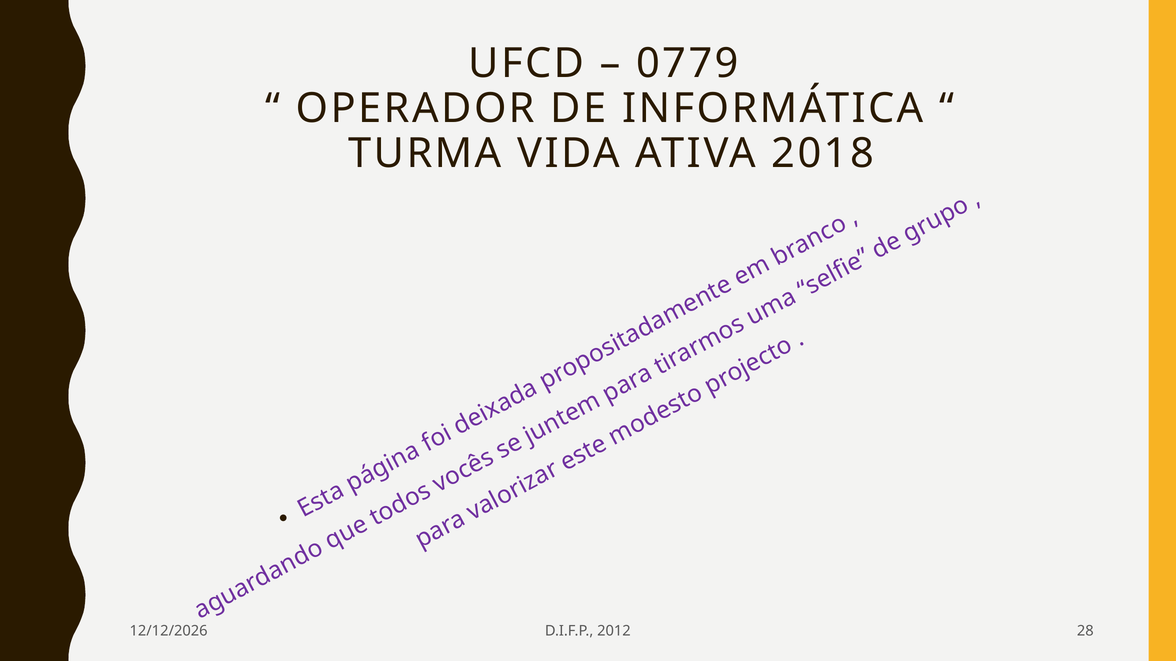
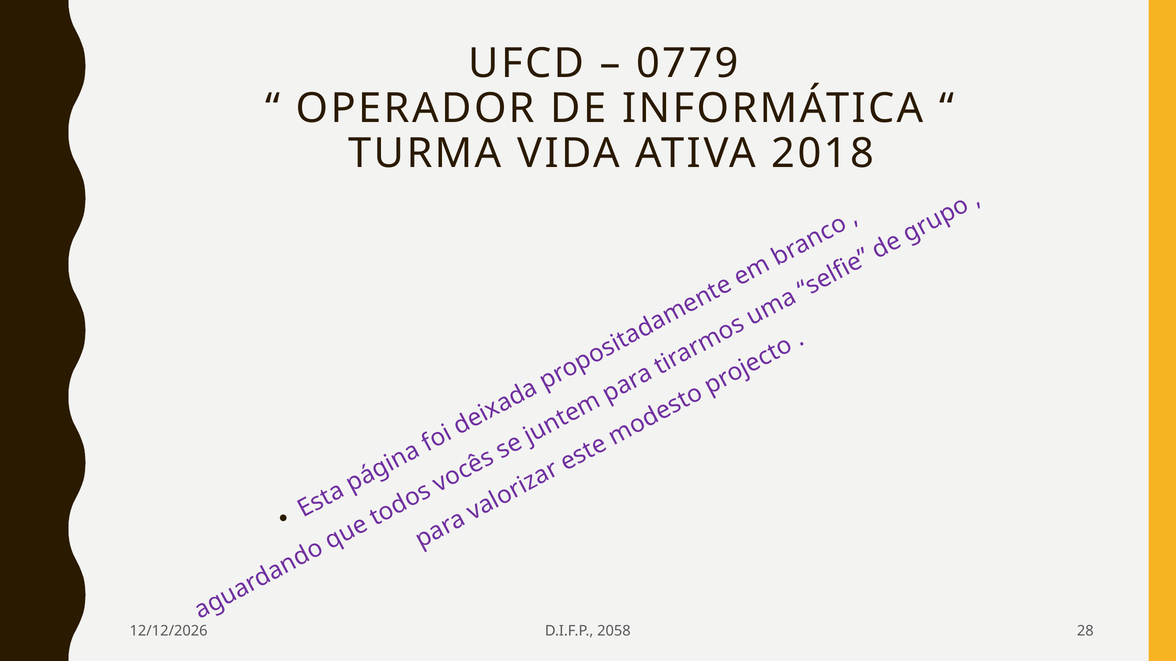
2012: 2012 -> 2058 (614, 631)
